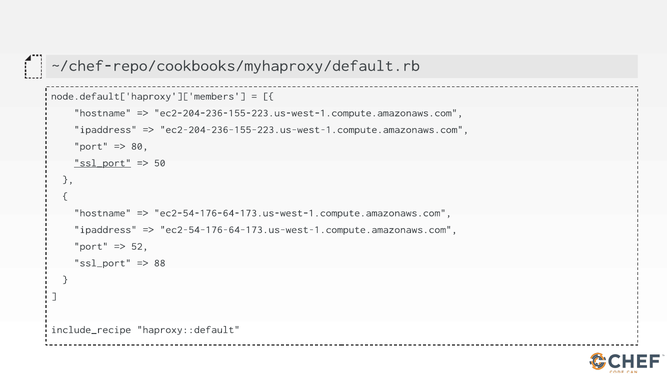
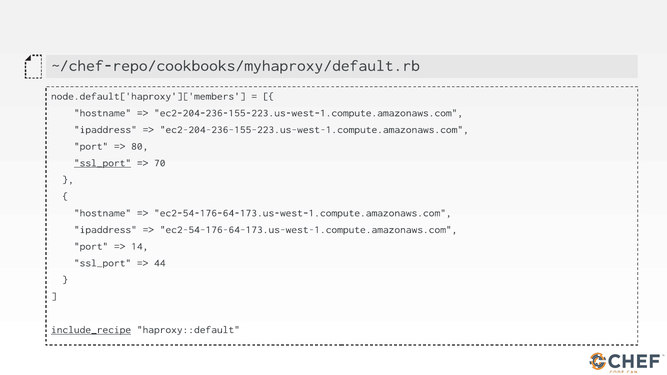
50: 50 -> 70 (160, 163)
52: 52 -> 14 (140, 246)
88: 88 -> 44 (160, 263)
include_recipe underline: none -> present (91, 330)
